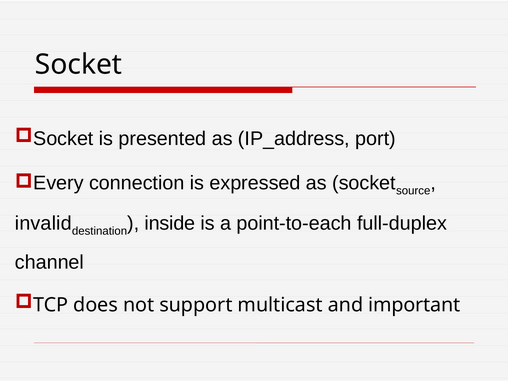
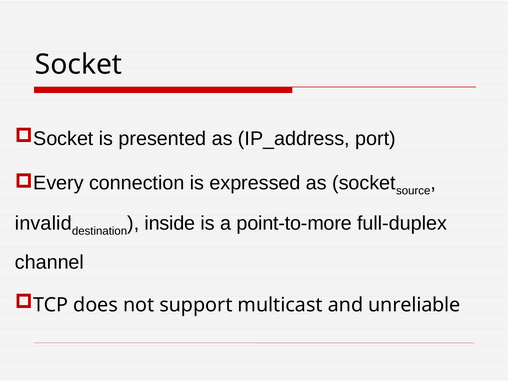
point-to-each: point-to-each -> point-to-more (294, 223)
important: important -> unreliable (414, 305)
